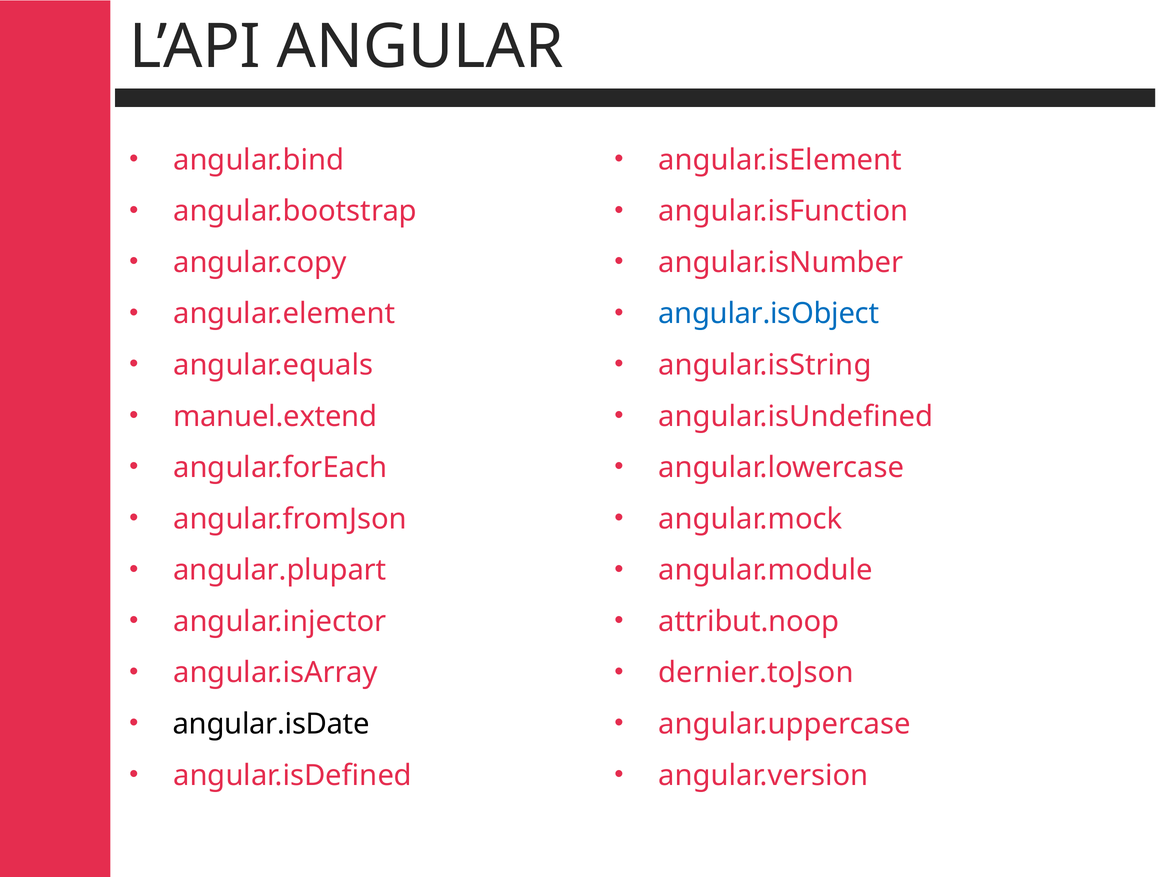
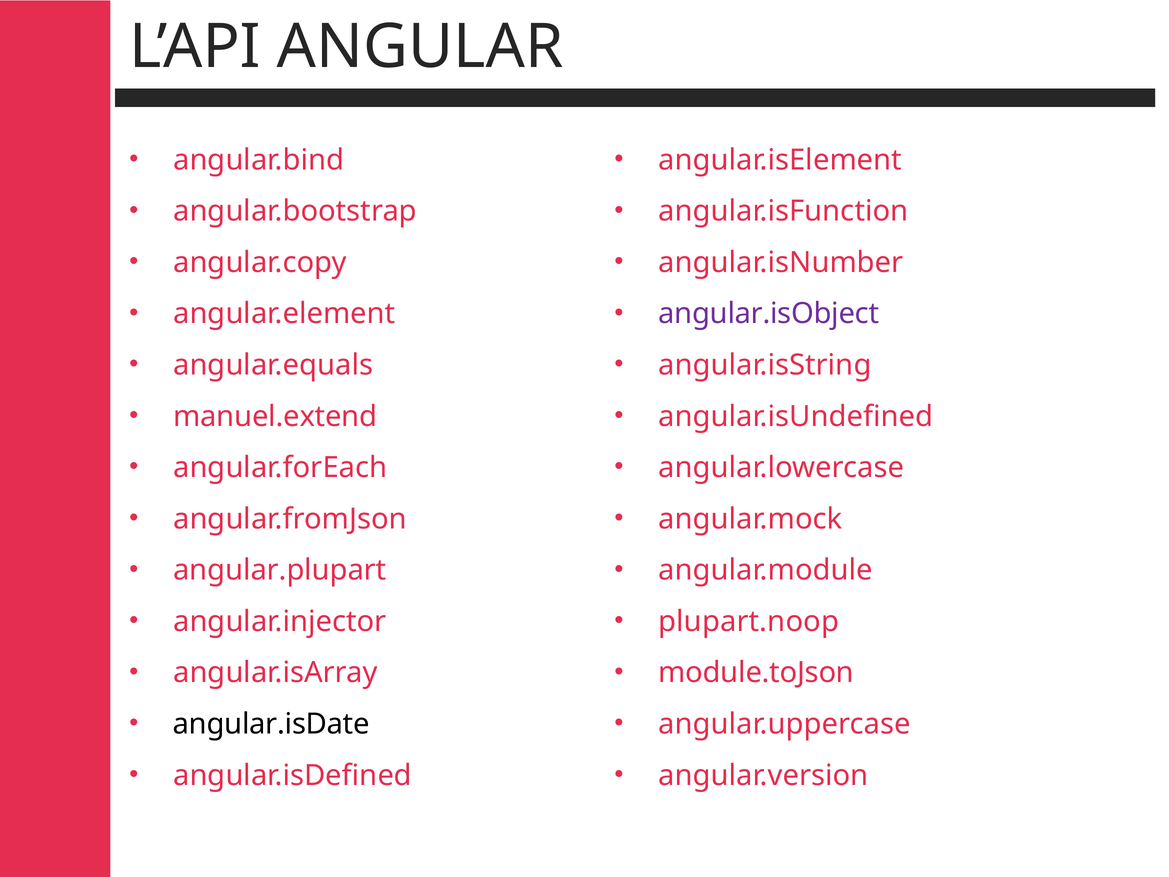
angular.isObject colour: blue -> purple (769, 314)
attribut.noop: attribut.noop -> plupart.noop (749, 621)
dernier.toJson: dernier.toJson -> module.toJson (756, 673)
